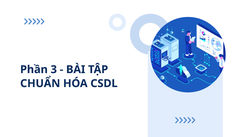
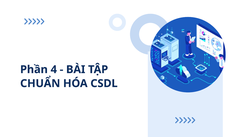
3: 3 -> 4 (54, 69)
